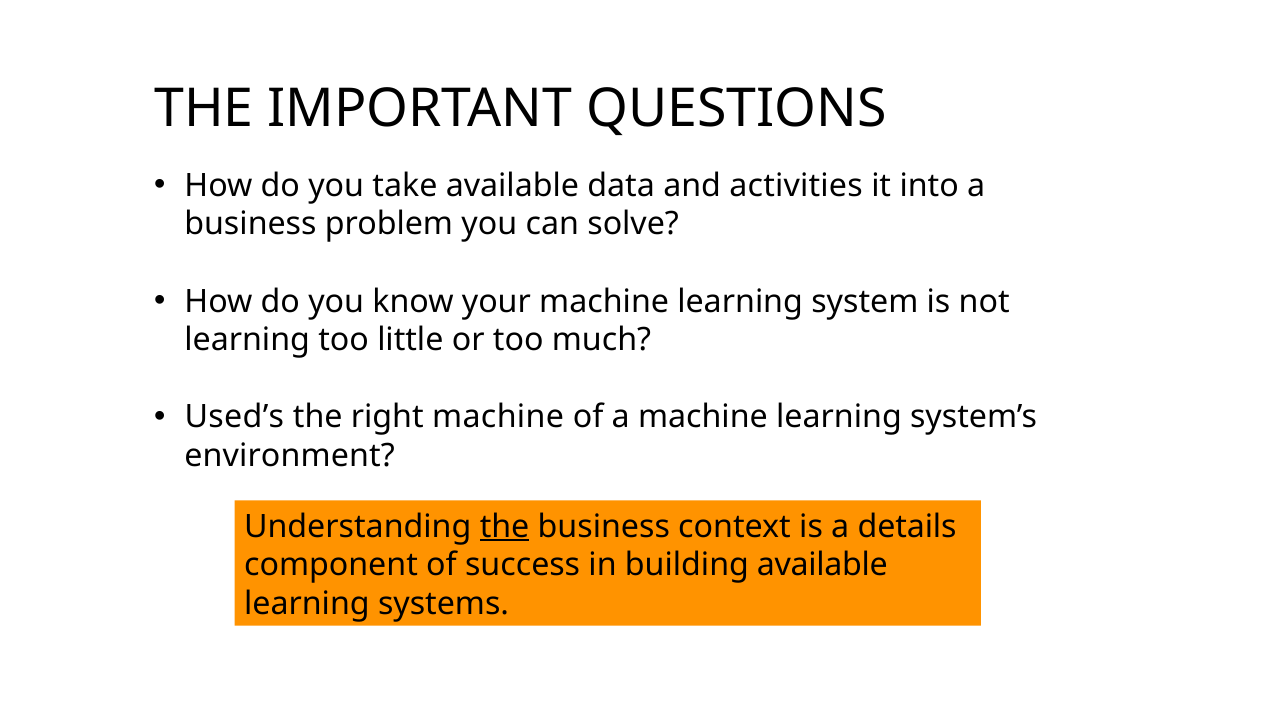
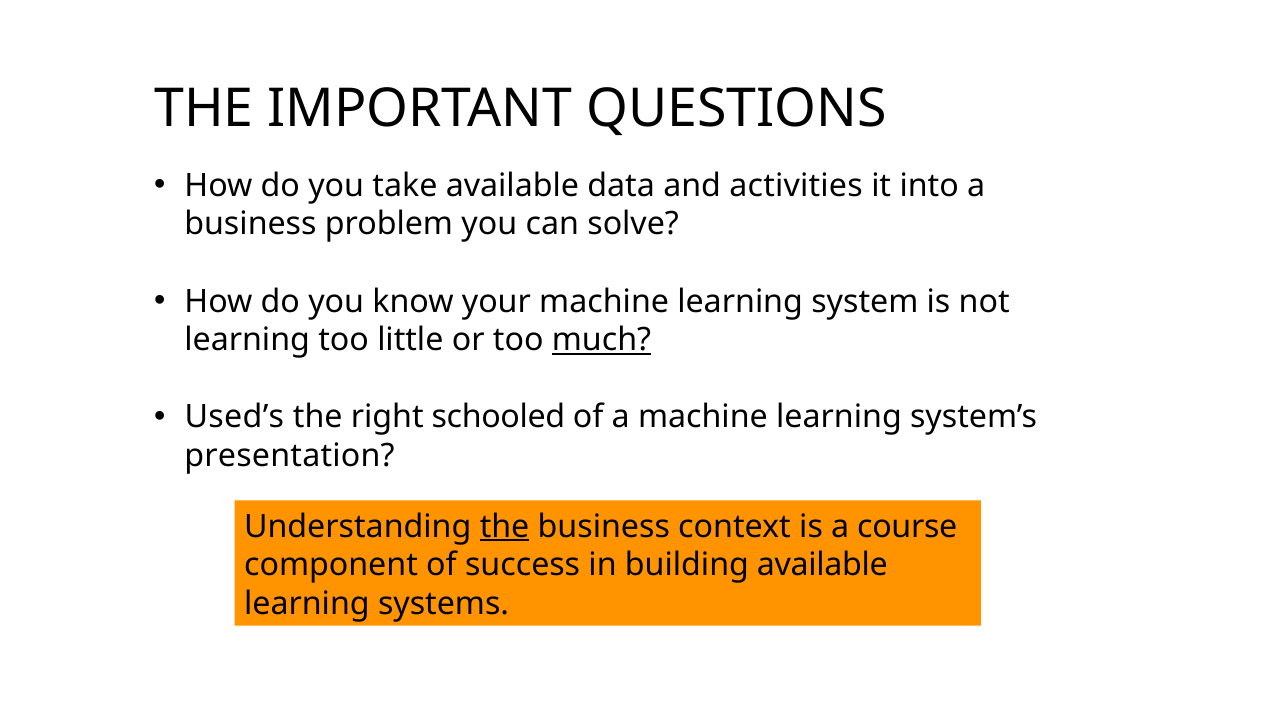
much underline: none -> present (602, 340)
right machine: machine -> schooled (498, 417)
environment: environment -> presentation (290, 456)
details: details -> course (907, 527)
